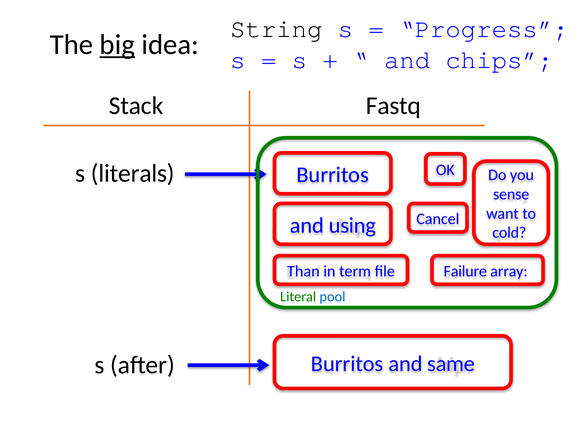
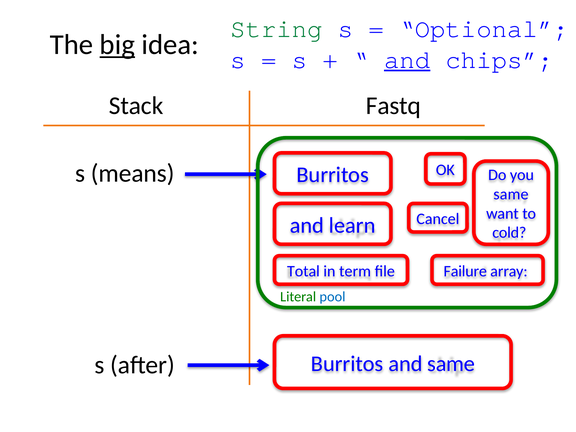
String colour: black -> green (276, 29)
Progress: Progress -> Optional (484, 29)
and underline: none -> present (407, 60)
literals: literals -> means (133, 173)
sense: sense -> same (511, 194)
using: using -> learn (352, 225)
Than: Than -> Total (303, 271)
